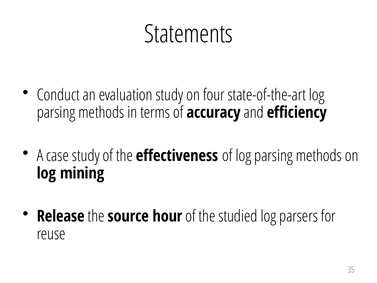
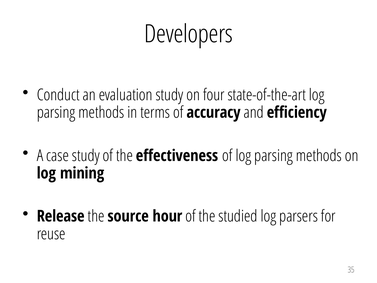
Statements: Statements -> Developers (189, 34)
